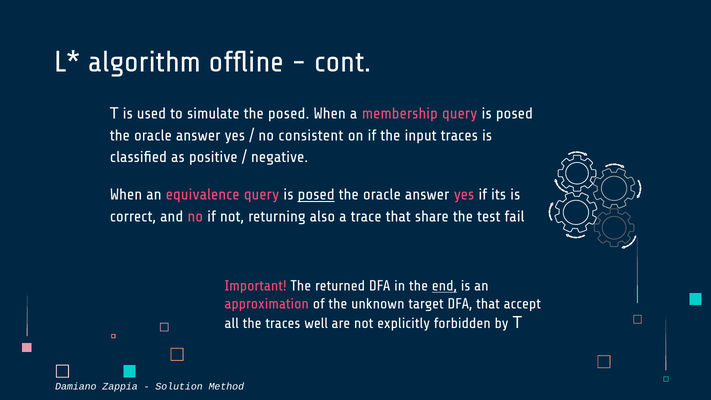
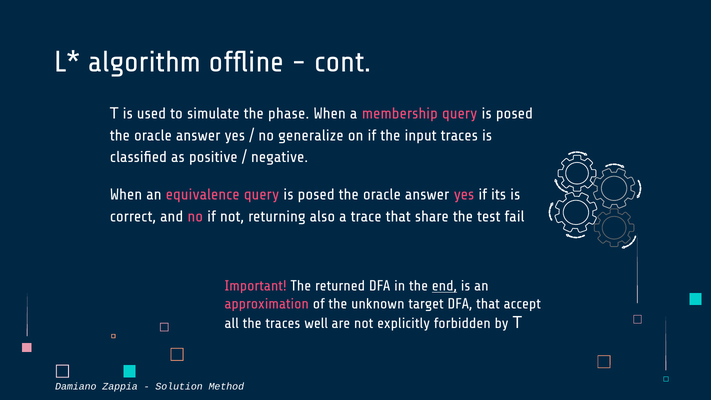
the posed: posed -> phase (289, 114)
consistent: consistent -> generalize (311, 135)
posed underline: present -> none (316, 195)
